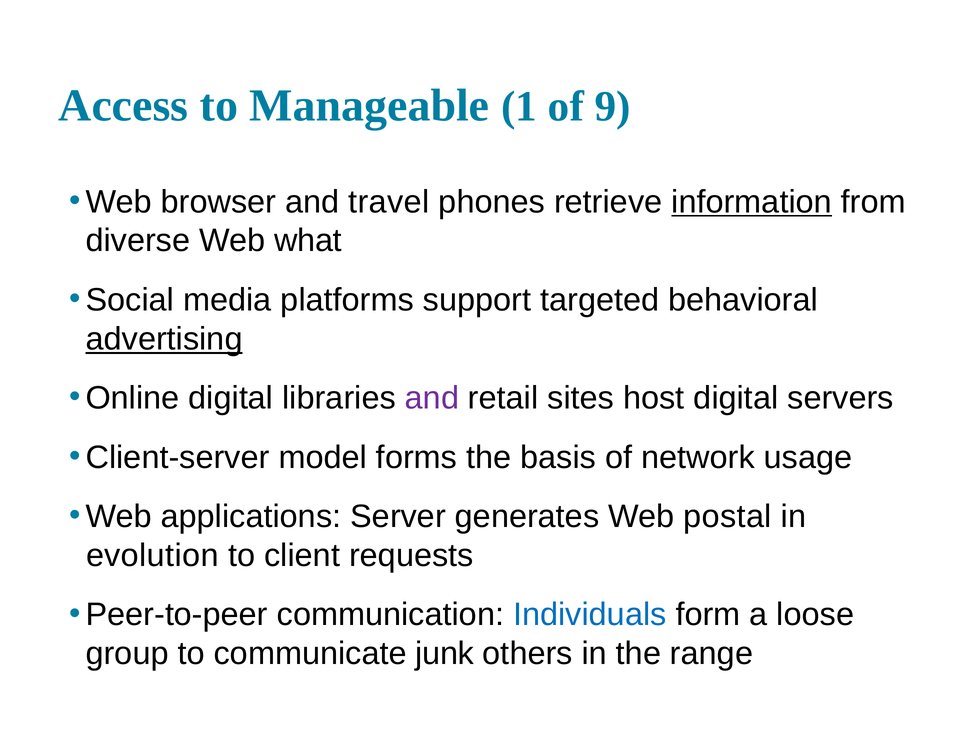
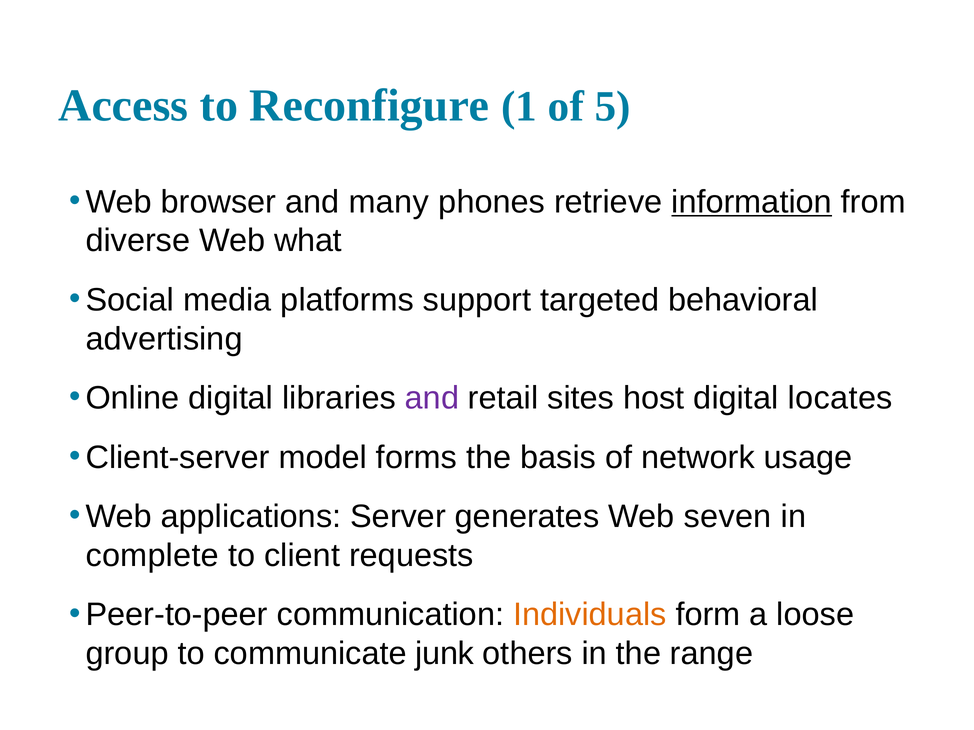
Manageable: Manageable -> Reconfigure (369, 106)
9: 9 -> 5 (613, 107)
travel: travel -> many (389, 202)
advertising underline: present -> none (164, 339)
servers: servers -> locates (840, 398)
postal: postal -> seven (728, 517)
evolution: evolution -> complete (152, 556)
Individuals colour: blue -> orange (590, 615)
